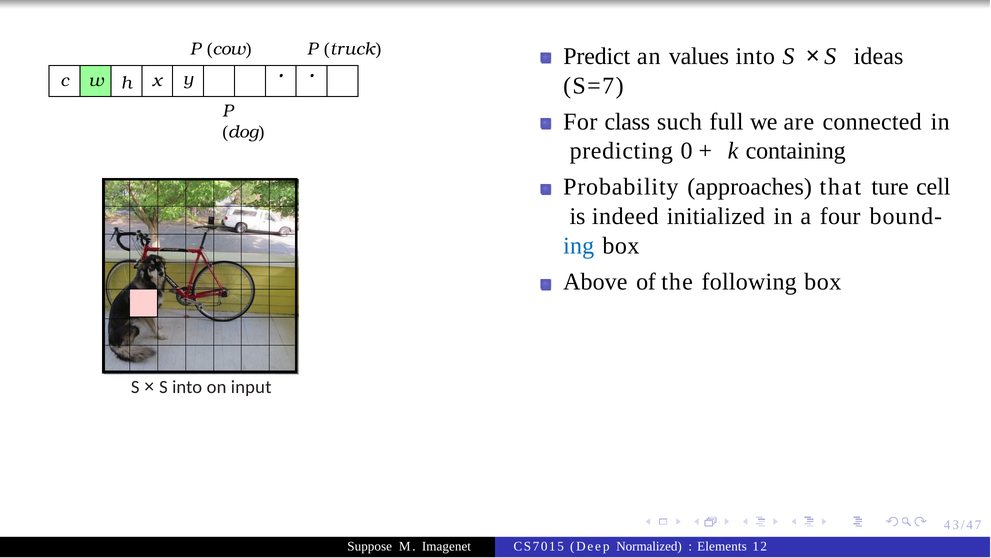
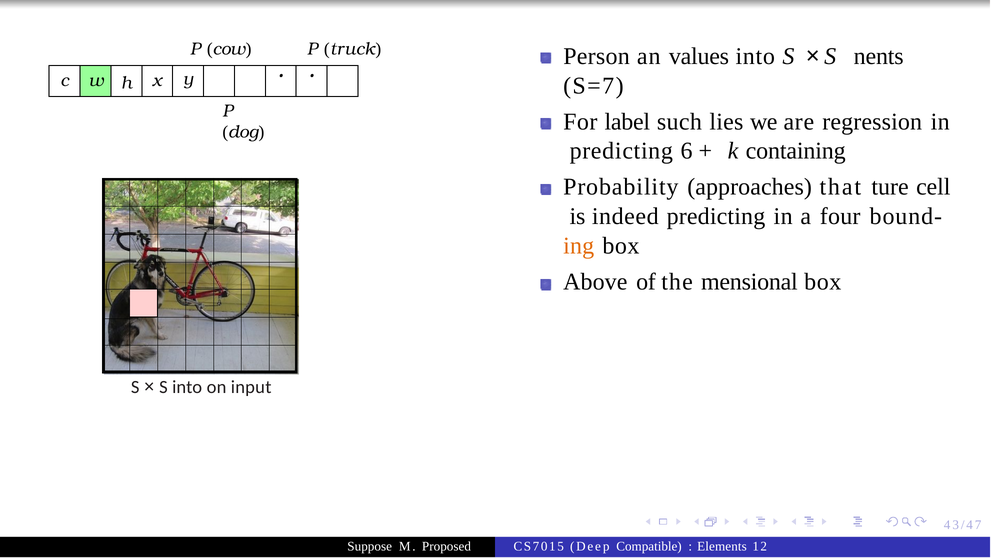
Predict: Predict -> Person (597, 56)
ideas: ideas -> nents (879, 56)
class: class -> label (627, 122)
full: full -> lies (726, 122)
connected: connected -> regression (872, 122)
0: 0 -> 6 (687, 151)
indeed initialized: initialized -> predicting (716, 216)
ing colour: blue -> orange (579, 246)
following: following -> mensional (749, 282)
Imagenet: Imagenet -> Proposed (446, 546)
Normalized: Normalized -> Compatible (649, 546)
